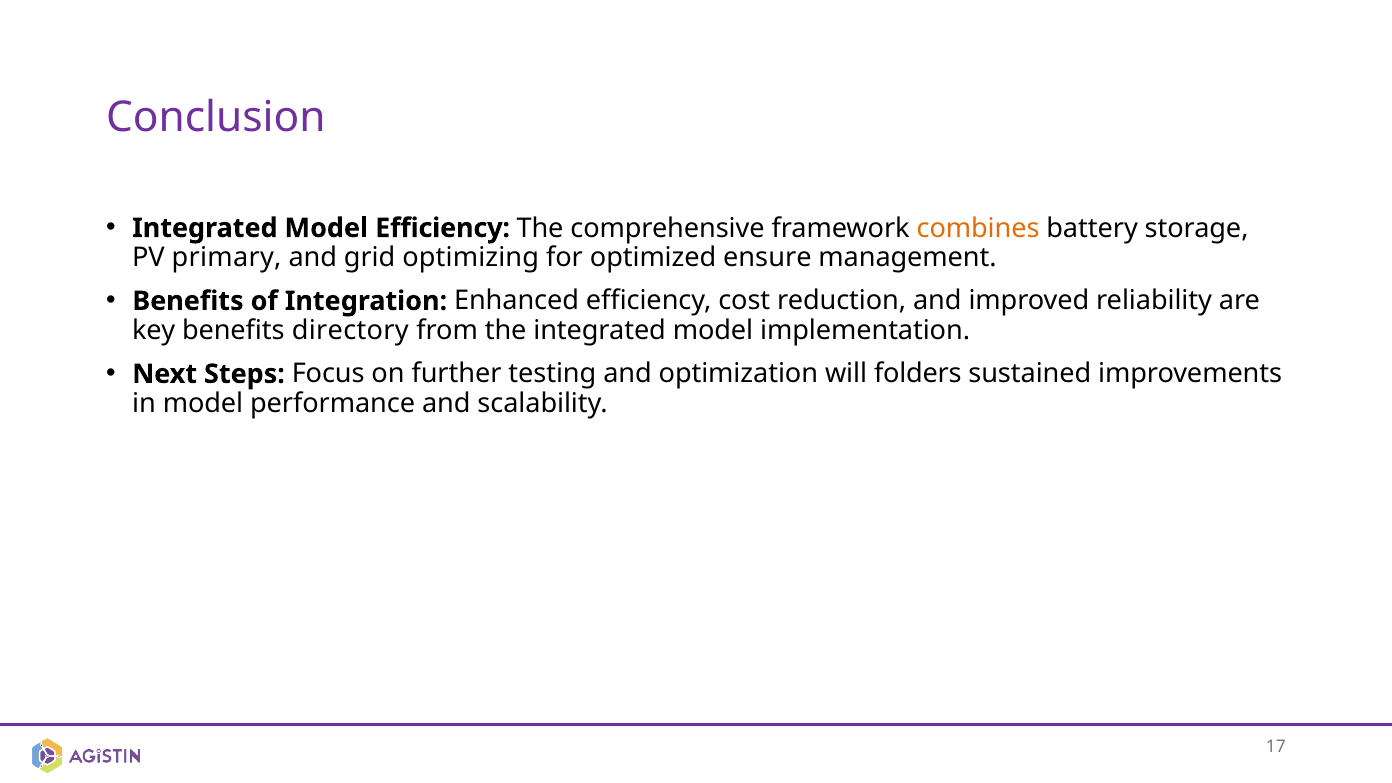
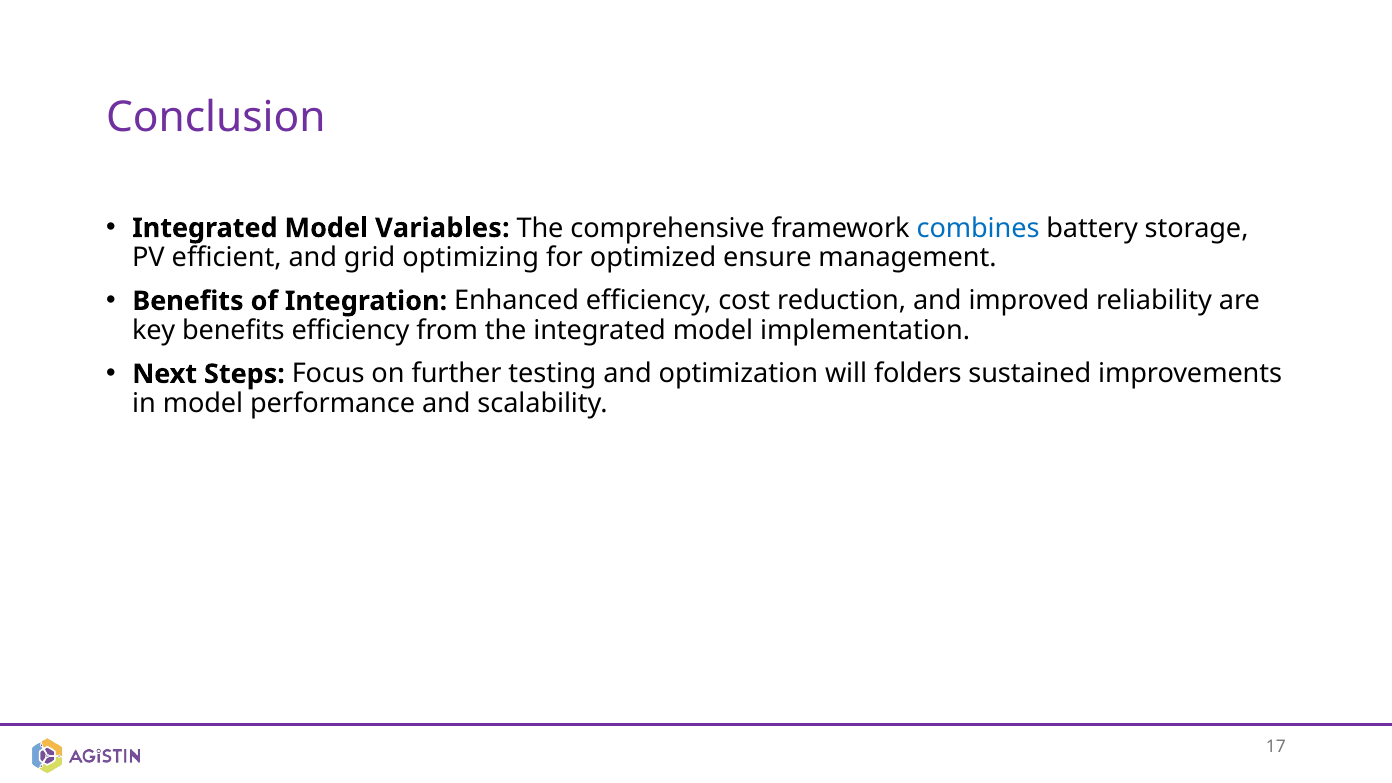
Model Efficiency: Efficiency -> Variables (442, 228)
combines colour: orange -> blue (978, 228)
primary: primary -> efficient (227, 257)
benefits directory: directory -> efficiency (351, 330)
